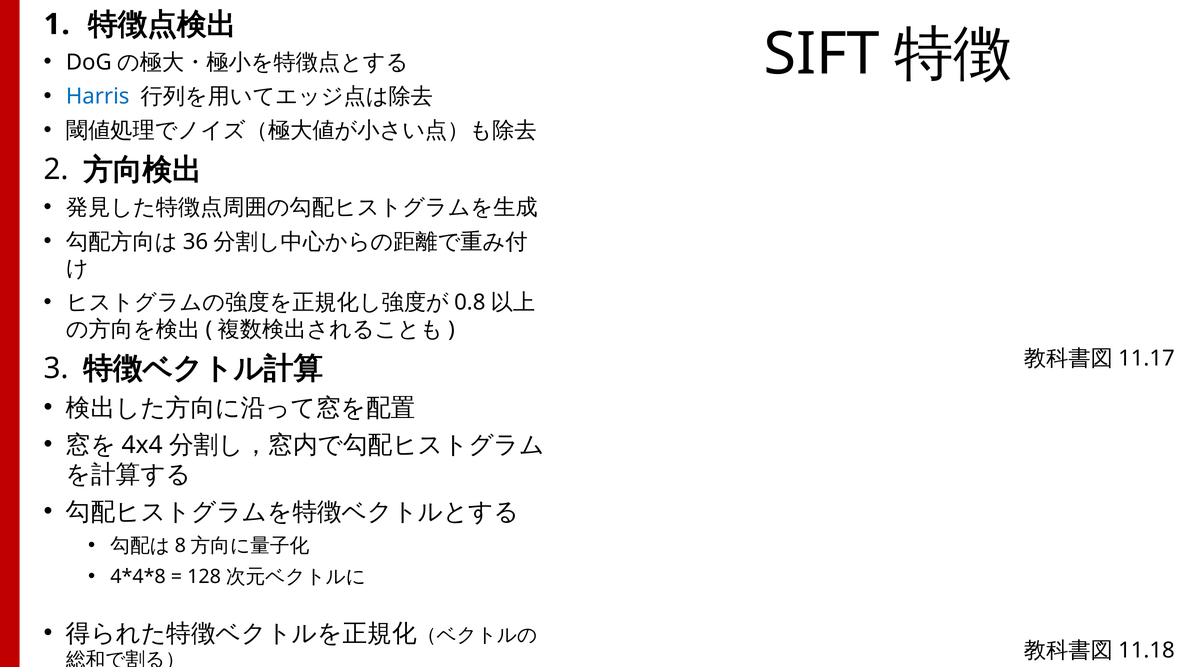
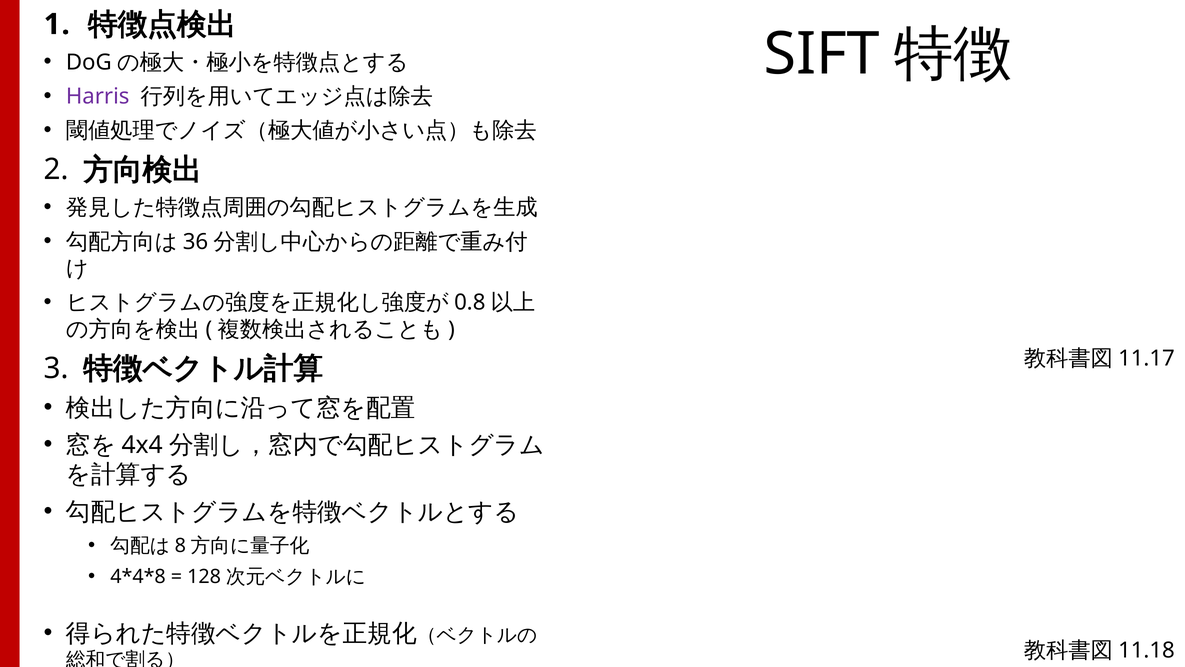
Harris colour: blue -> purple (98, 96)
